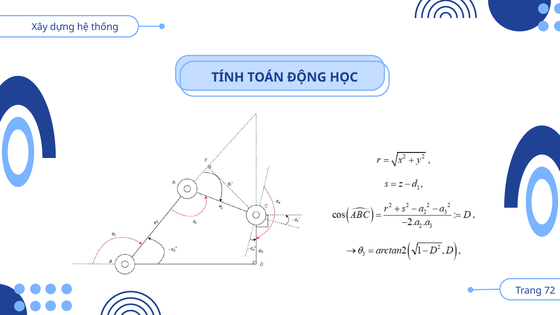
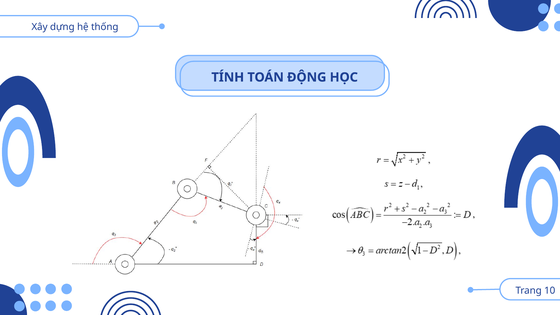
72: 72 -> 10 (550, 290)
